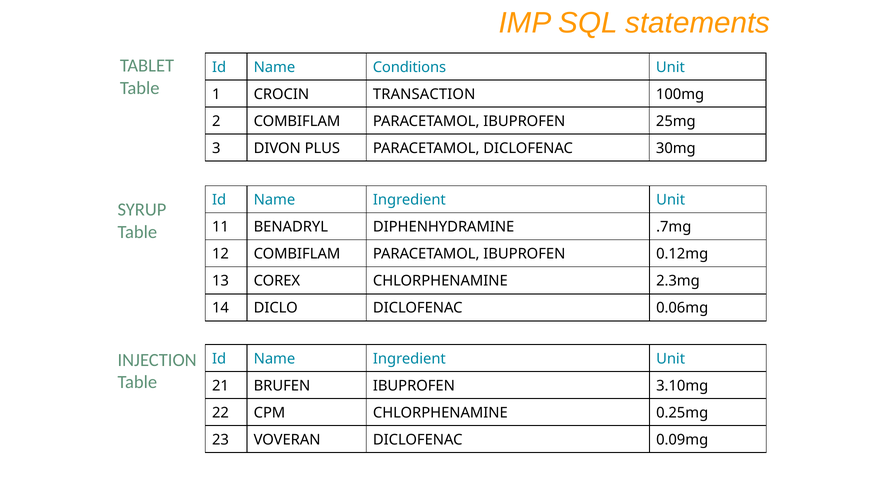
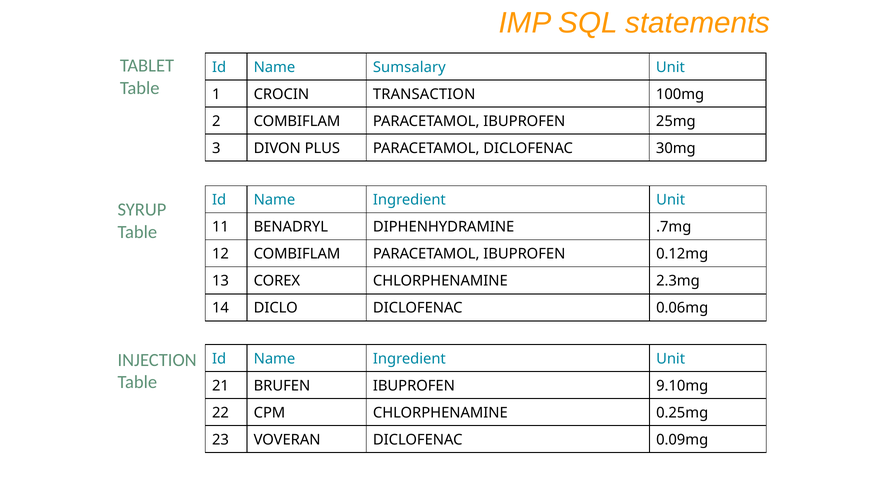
Conditions: Conditions -> Sumsalary (409, 67)
3.10mg: 3.10mg -> 9.10mg (682, 385)
